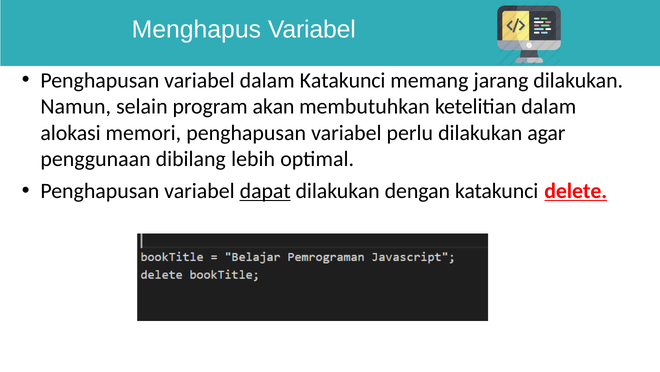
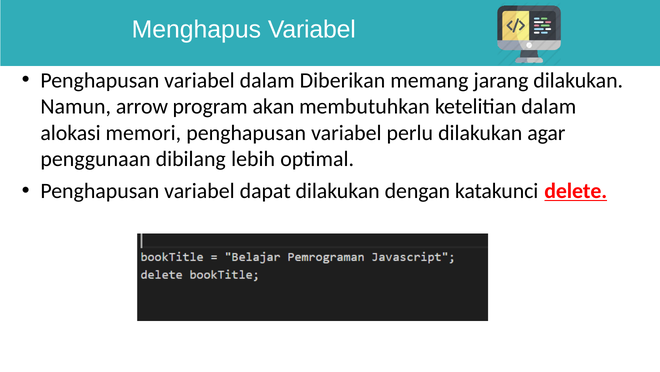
dalam Katakunci: Katakunci -> Diberikan (343, 80)
selain: selain -> arrow (142, 107)
dapat underline: present -> none (265, 191)
